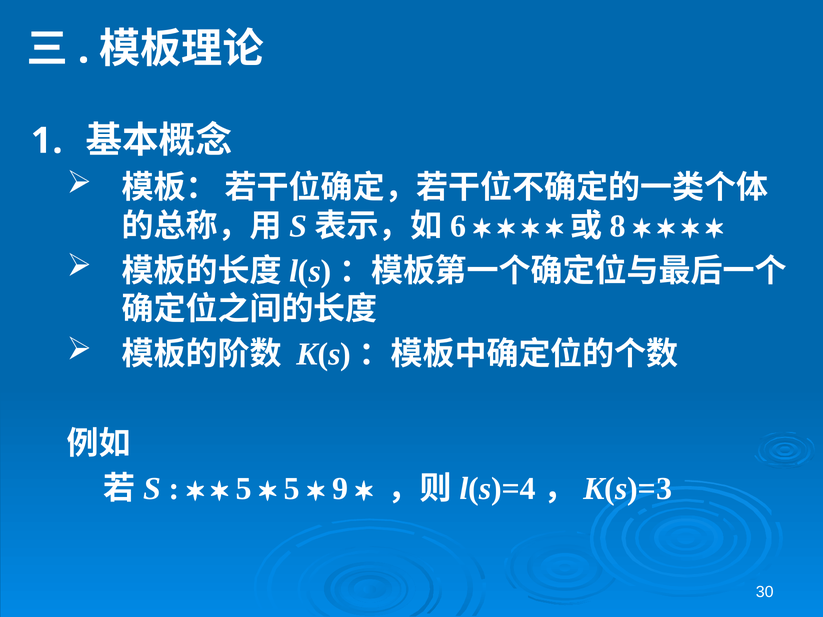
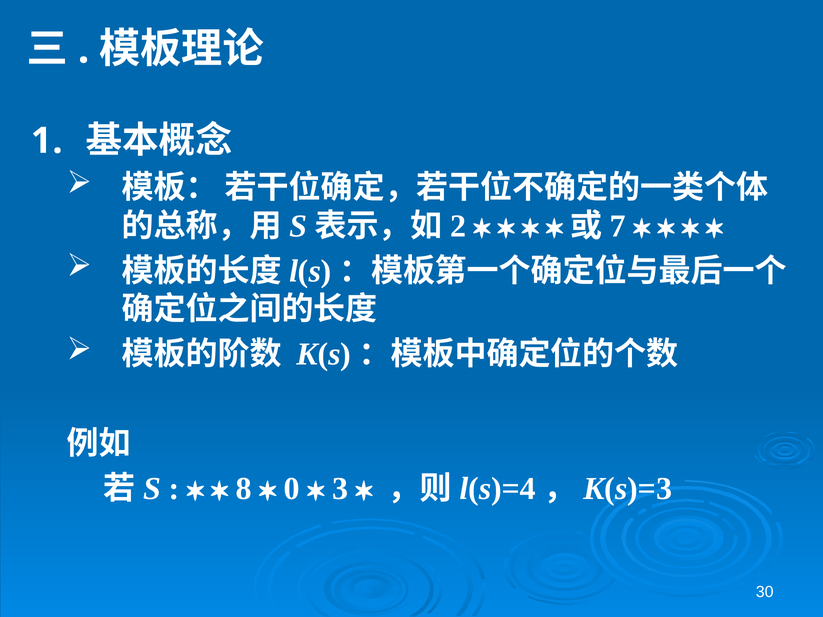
6: 6 -> 2 (458, 226)
8: 8 -> 7 (618, 226)
5: 5 -> 8 (244, 489)
5: 5 -> 0 (292, 489)
9: 9 -> 3 (340, 489)
